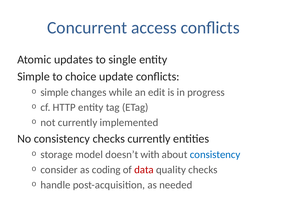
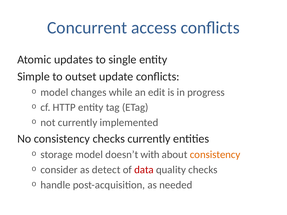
choice: choice -> outset (81, 77)
simple: simple -> model (54, 92)
consistency colour: blue -> orange (215, 155)
coding: coding -> detect (106, 170)
